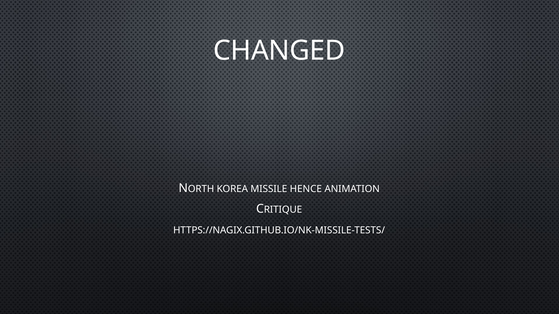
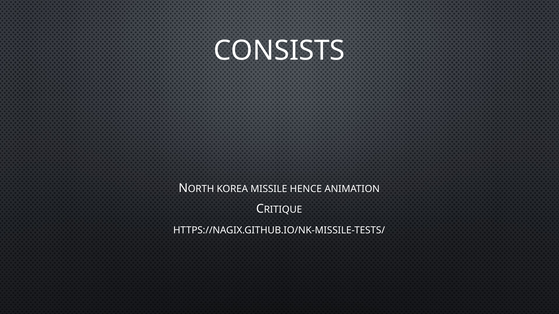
CHANGED: CHANGED -> CONSISTS (279, 51)
